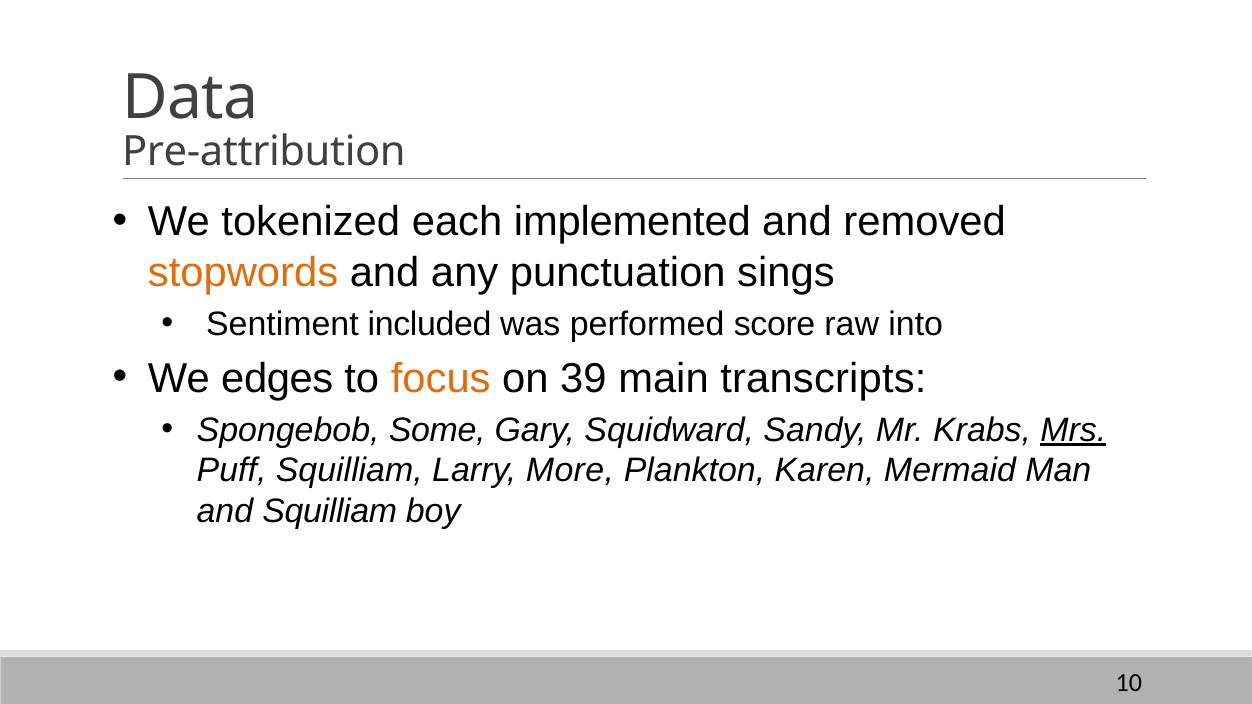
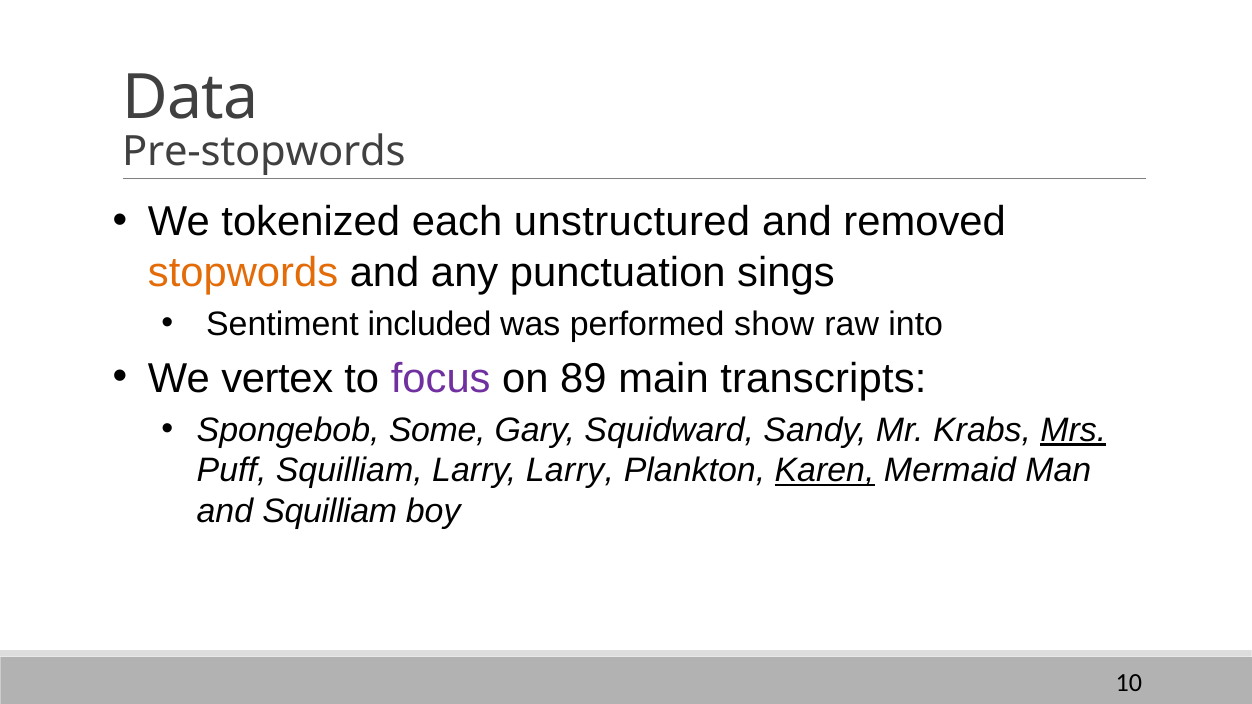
Pre-attribution: Pre-attribution -> Pre-stopwords (264, 151)
implemented: implemented -> unstructured (632, 222)
score: score -> show (774, 324)
edges: edges -> vertex (277, 378)
focus colour: orange -> purple (441, 378)
39: 39 -> 89 (583, 378)
Larry More: More -> Larry (570, 471)
Karen underline: none -> present (825, 471)
